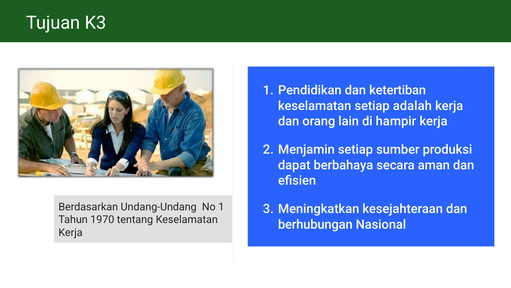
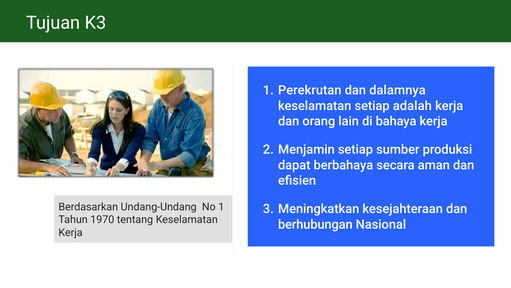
Pendidikan: Pendidikan -> Perekrutan (310, 90)
ketertiban: ketertiban -> dalamnya (397, 90)
hampir: hampir -> bahaya (396, 121)
